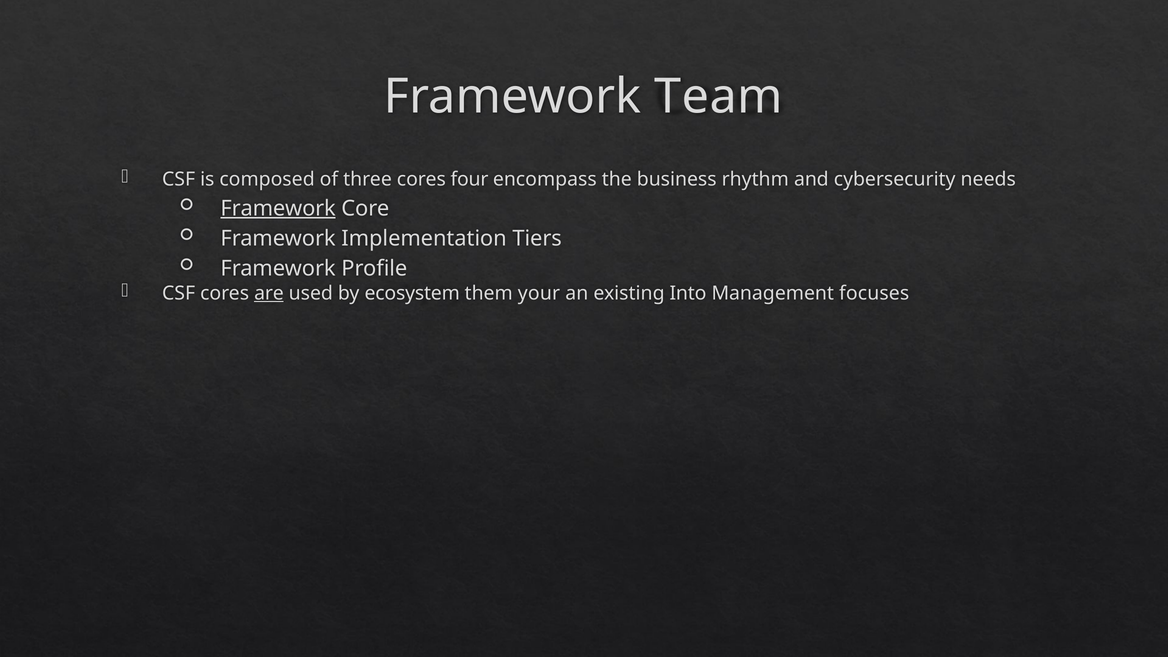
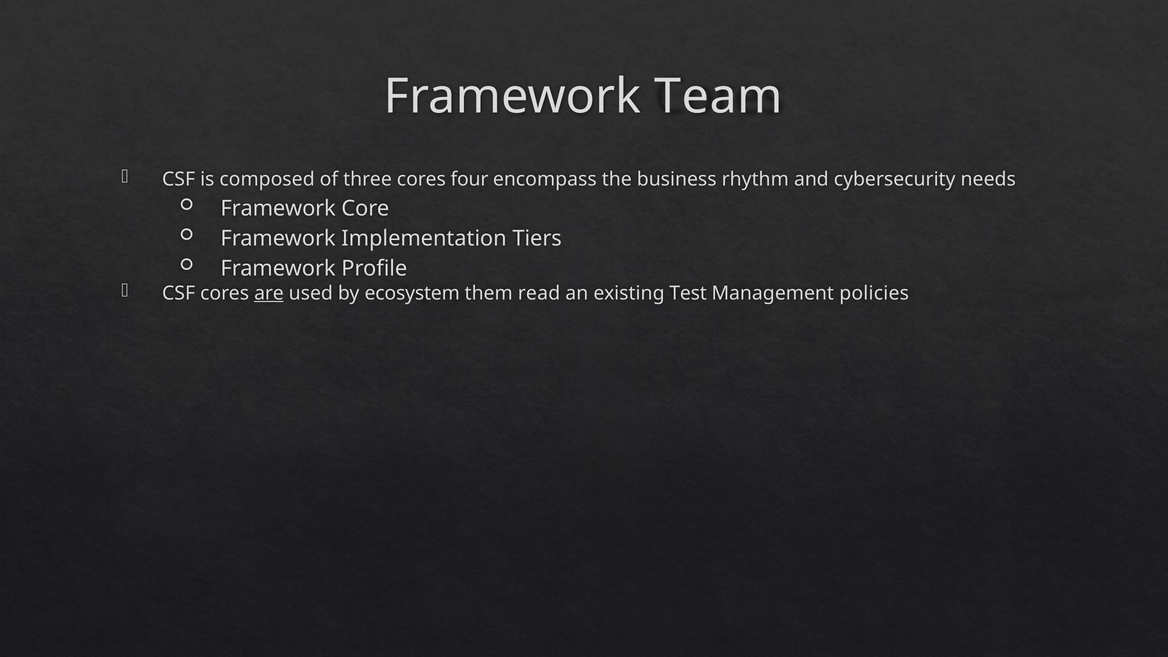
Framework underline: present -> none (278, 208)
your: your -> read (539, 293)
Into: Into -> Test (688, 293)
focuses: focuses -> policies (874, 293)
